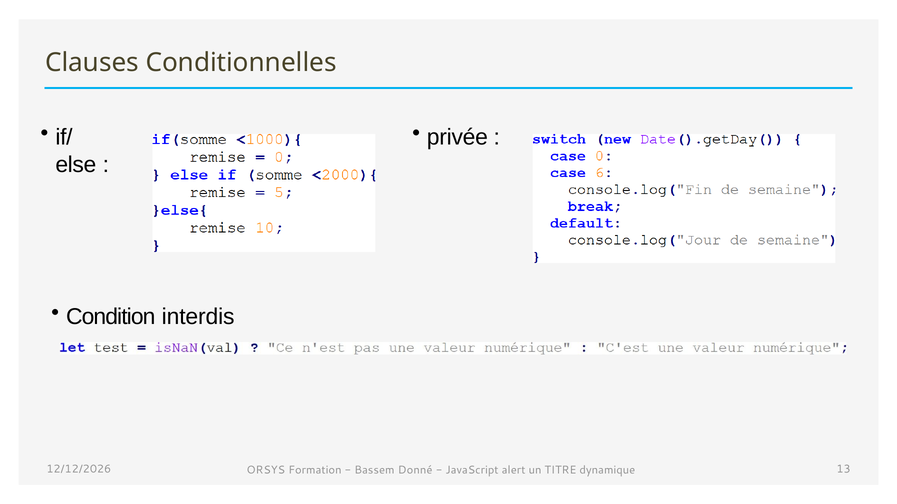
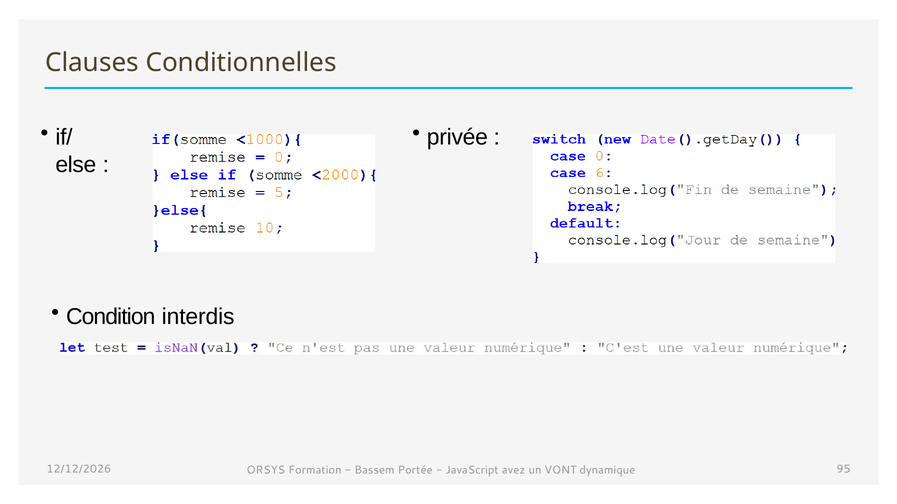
Donné: Donné -> Portée (415, 471)
alert: alert -> avez (514, 471)
TITRE: TITRE -> VONT (561, 471)
13: 13 -> 95 (844, 469)
